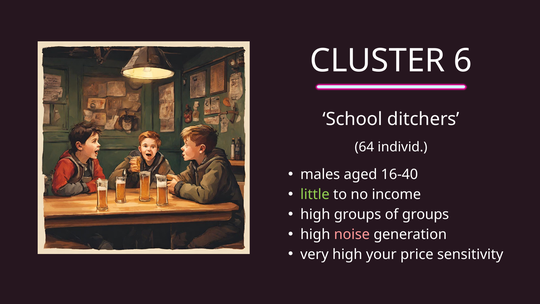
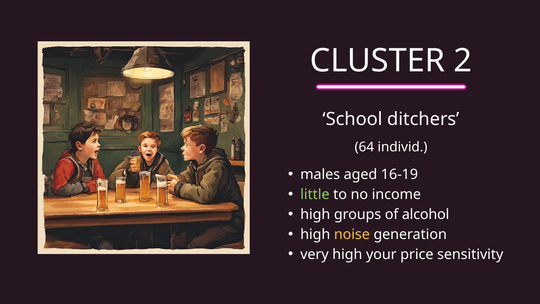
6: 6 -> 2 (463, 61)
16-40: 16-40 -> 16-19 (399, 174)
of groups: groups -> alcohol (426, 214)
noise colour: pink -> yellow (352, 234)
